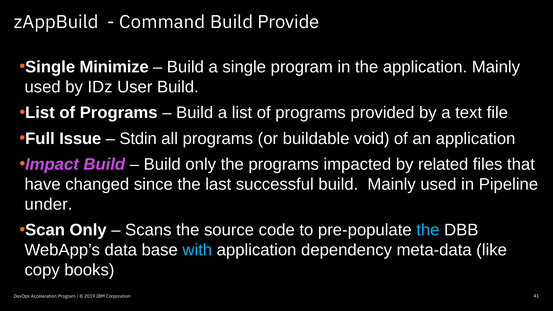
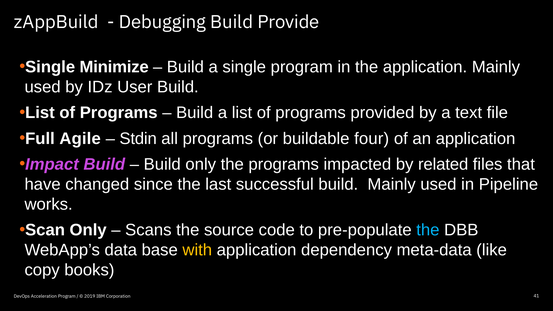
Command: Command -> Debugging (162, 22)
Issue: Issue -> Agile (80, 139)
void: void -> four (372, 139)
under: under -> works (49, 204)
with colour: light blue -> yellow (197, 250)
